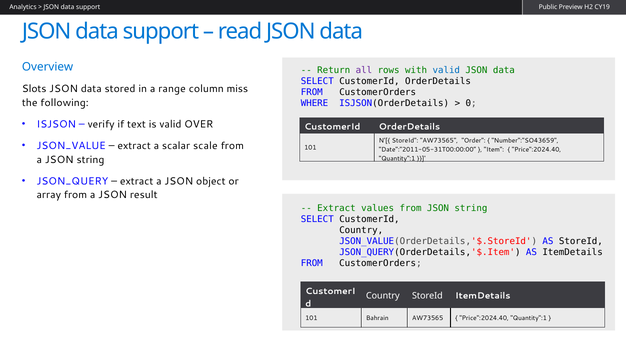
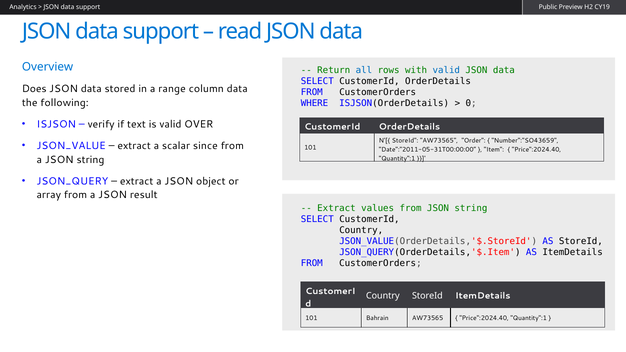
all colour: purple -> blue (364, 70)
Slots: Slots -> Does (34, 89)
column miss: miss -> data (237, 89)
scale: scale -> since (205, 146)
